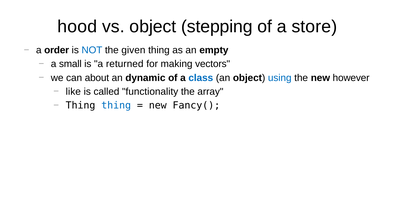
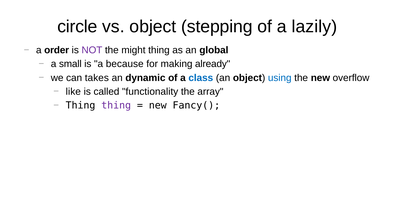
hood: hood -> circle (77, 27)
store: store -> lazily (314, 27)
NOT colour: blue -> purple (92, 50)
given: given -> might (133, 50)
empty: empty -> global (214, 50)
returned: returned -> because (125, 64)
vectors: vectors -> already (213, 64)
about: about -> takes (97, 78)
however: however -> overflow (351, 78)
thing colour: blue -> purple (116, 106)
